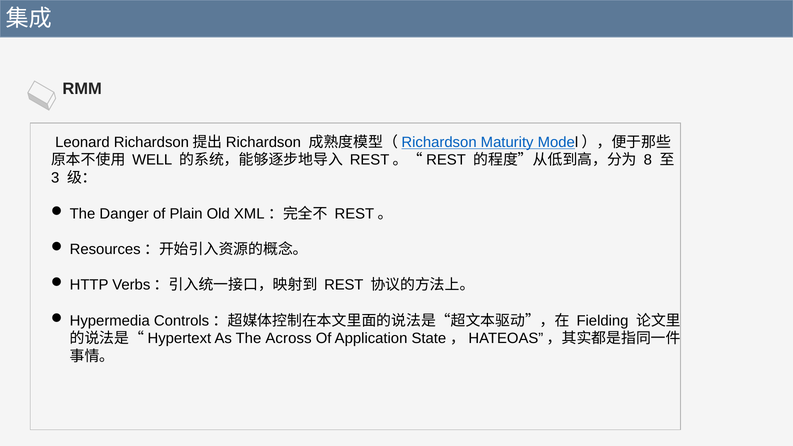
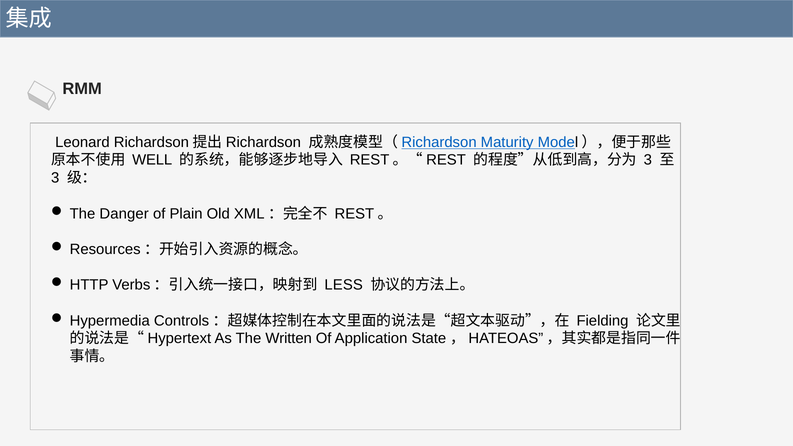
8: 8 -> 3 (648, 160)
REST: REST -> LESS (344, 285)
Across: Across -> Written (289, 339)
